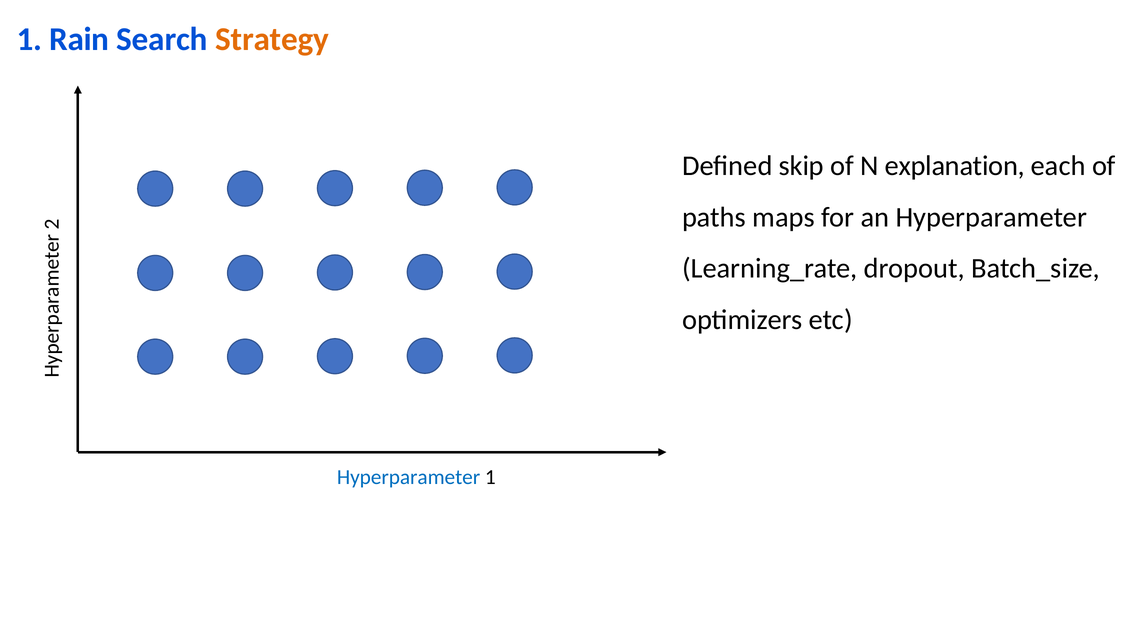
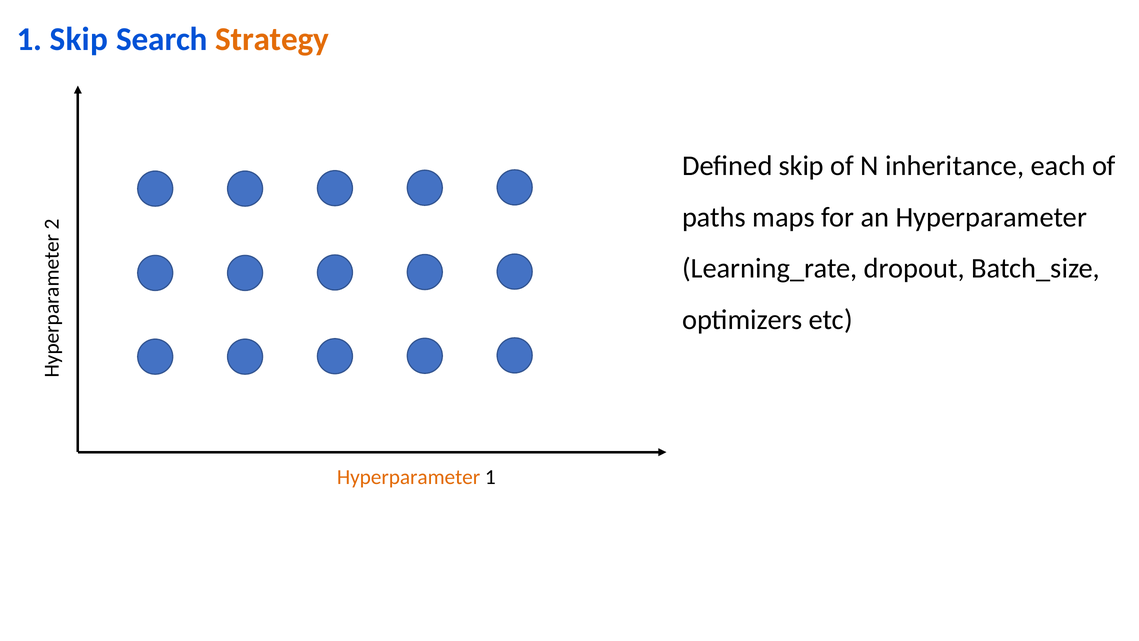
1 Rain: Rain -> Skip (79, 39)
explanation: explanation -> inheritance (955, 166)
Hyperparameter colour: blue -> orange (409, 477)
